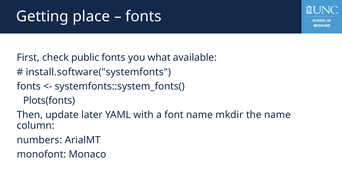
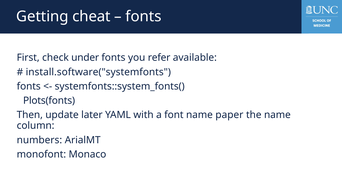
place: place -> cheat (91, 17)
public: public -> under (85, 58)
what: what -> refer (159, 58)
mkdir: mkdir -> paper (229, 115)
